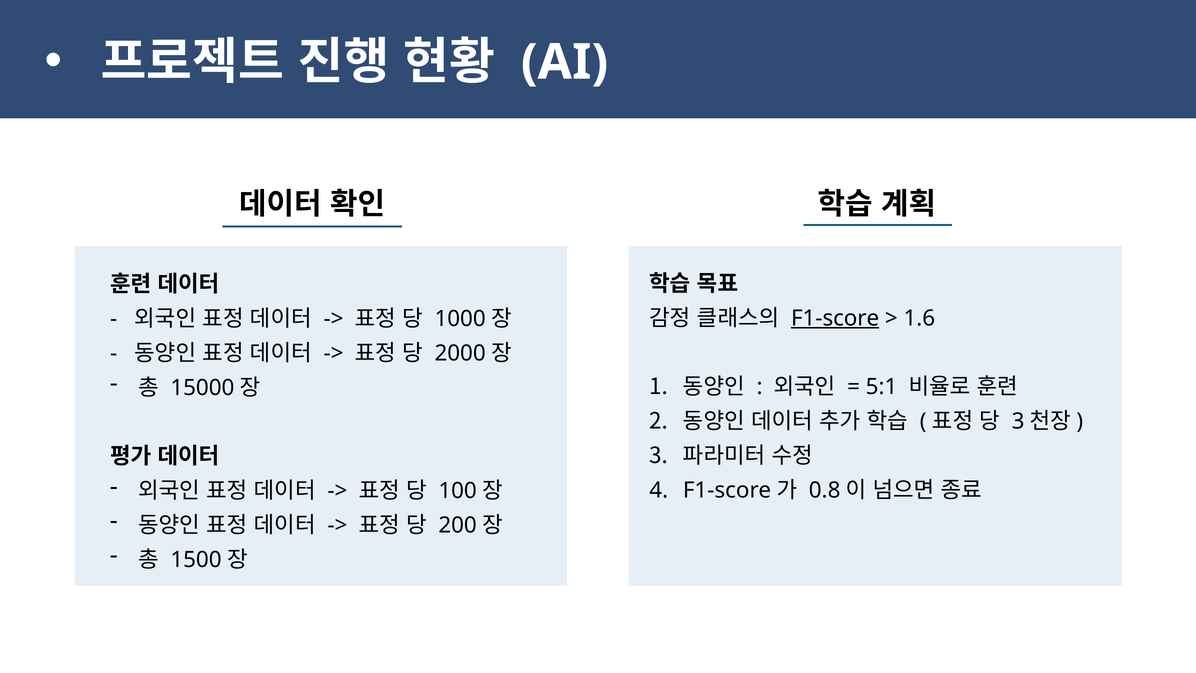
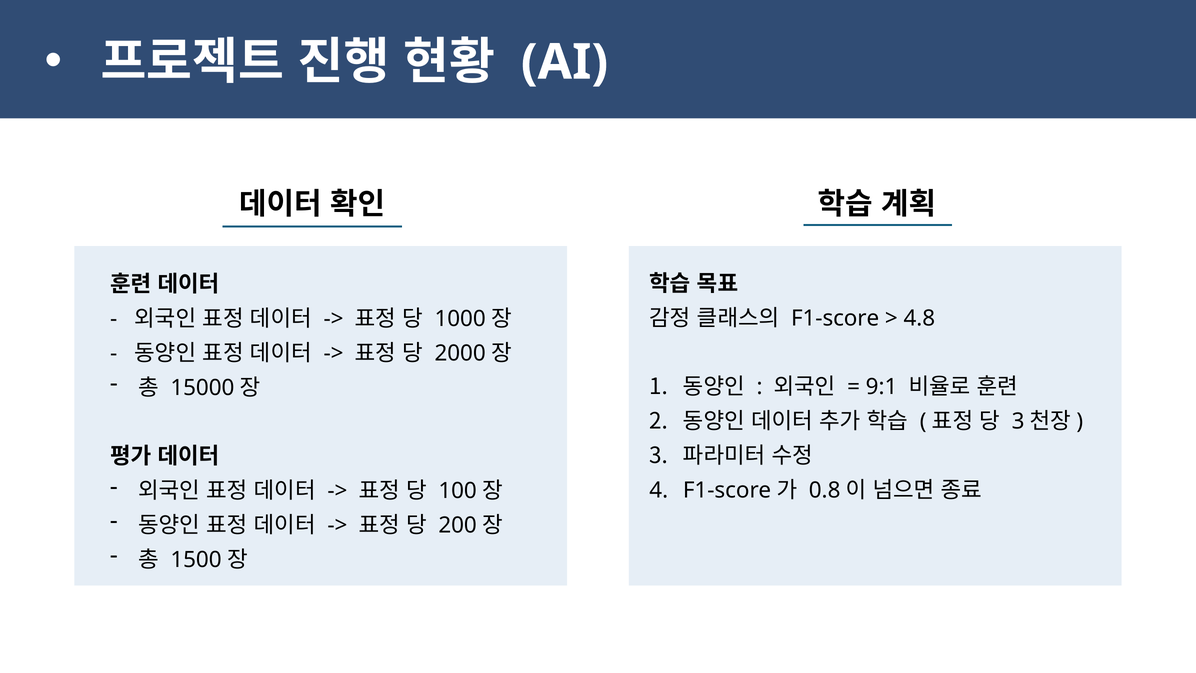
F1-score underline: present -> none (835, 318)
1.6: 1.6 -> 4.8 (919, 318)
5:1: 5:1 -> 9:1 (882, 387)
